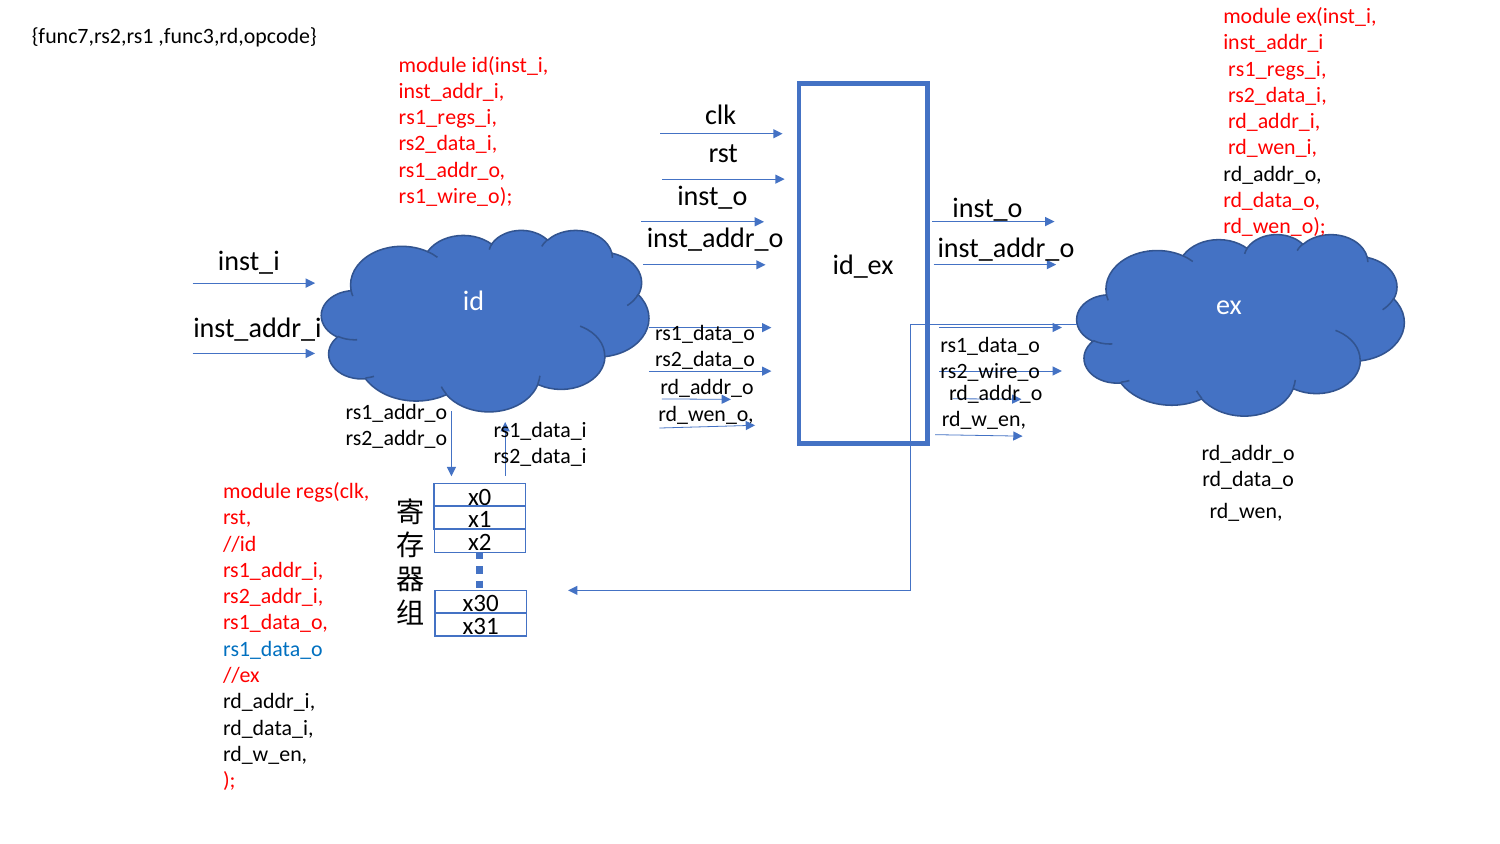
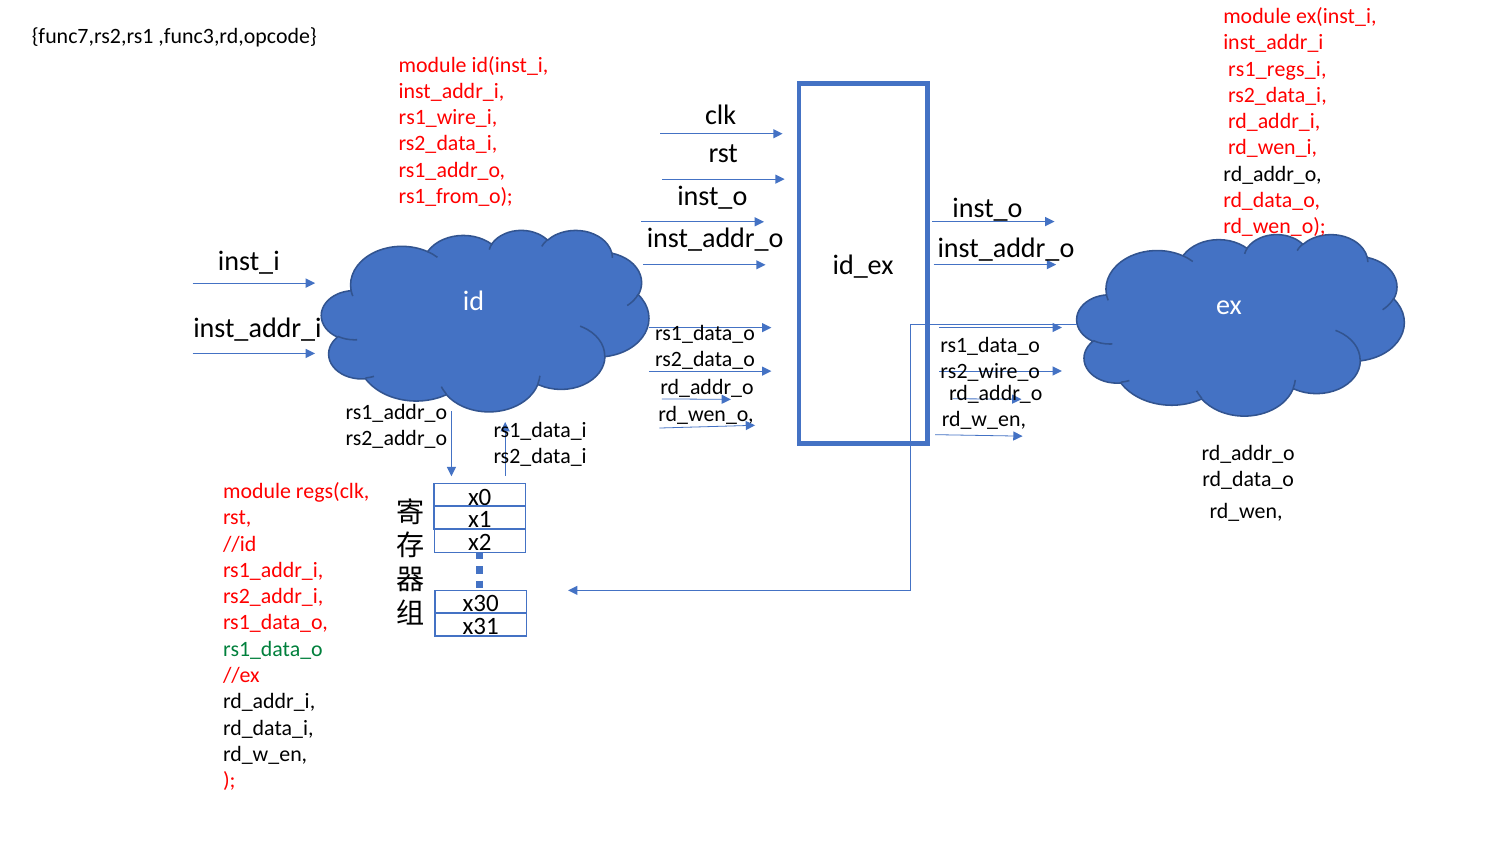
rs1_regs_i: rs1_regs_i -> rs1_wire_i (448, 117)
rs1_wire_o: rs1_wire_o -> rs1_from_o (456, 196)
rs1_data_o colour: blue -> green (273, 649)
